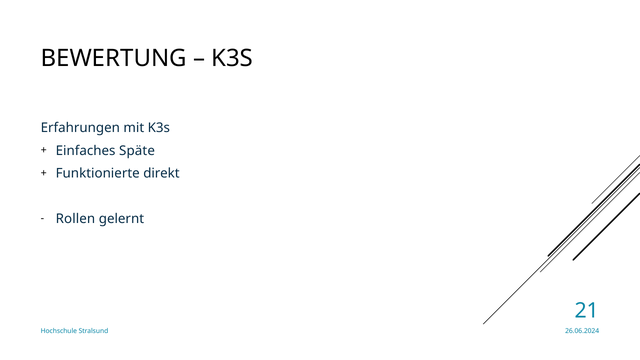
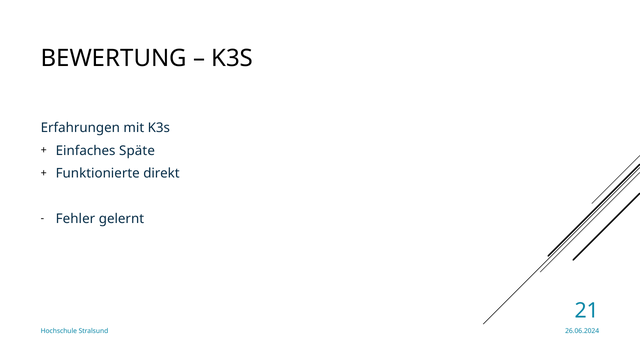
Rollen: Rollen -> Fehler (75, 219)
